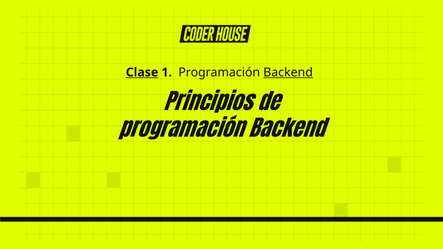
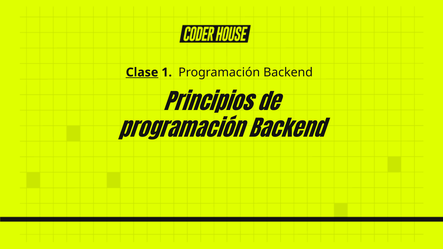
Backend underline: present -> none (288, 72)
